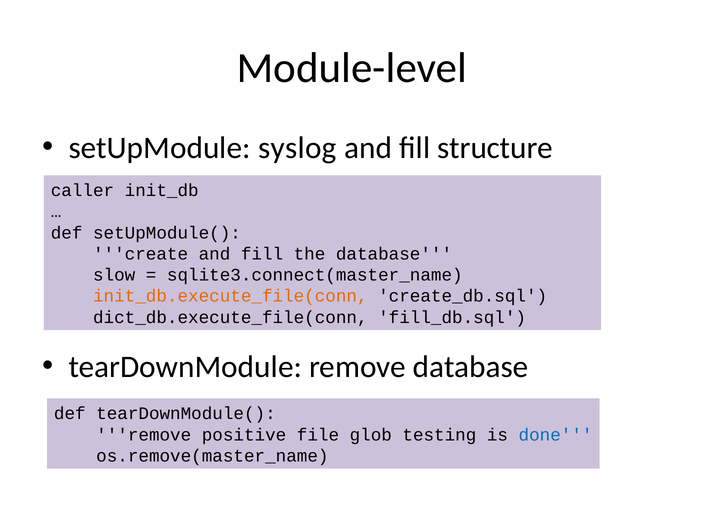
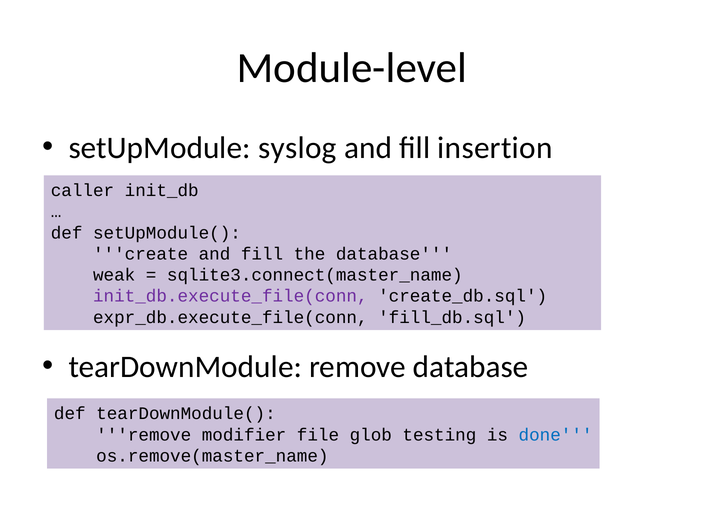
structure: structure -> insertion (495, 148)
slow: slow -> weak (114, 275)
init_db.execute_file(conn colour: orange -> purple (230, 296)
dict_db.execute_file(conn: dict_db.execute_file(conn -> expr_db.execute_file(conn (230, 317)
positive: positive -> modifier (244, 435)
